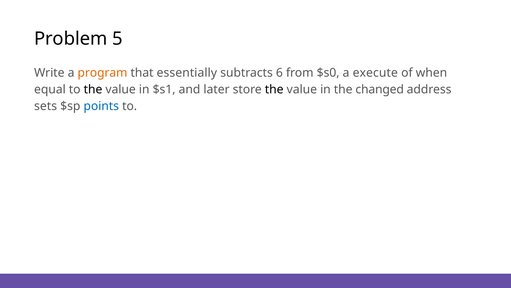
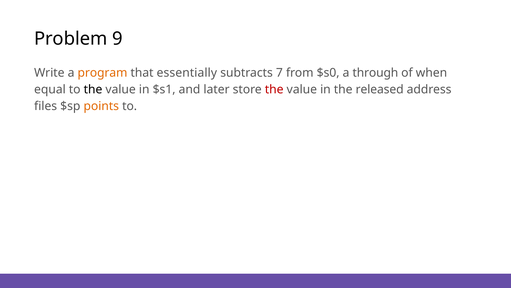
5: 5 -> 9 (118, 38)
6: 6 -> 7 (279, 73)
execute: execute -> through (375, 73)
the colour: black -> red (274, 89)
changed: changed -> released (380, 89)
sets: sets -> files (46, 106)
points colour: blue -> orange (101, 106)
